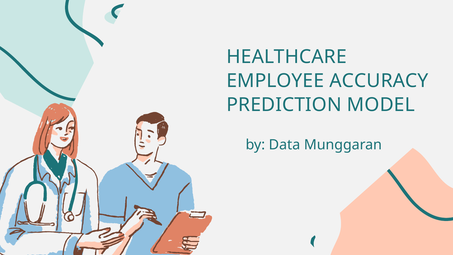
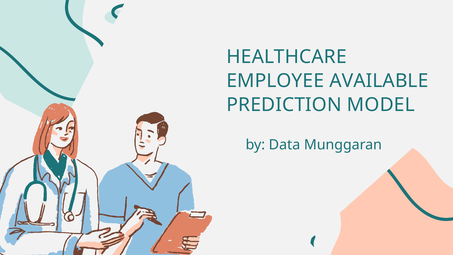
ACCURACY: ACCURACY -> AVAILABLE (379, 81)
